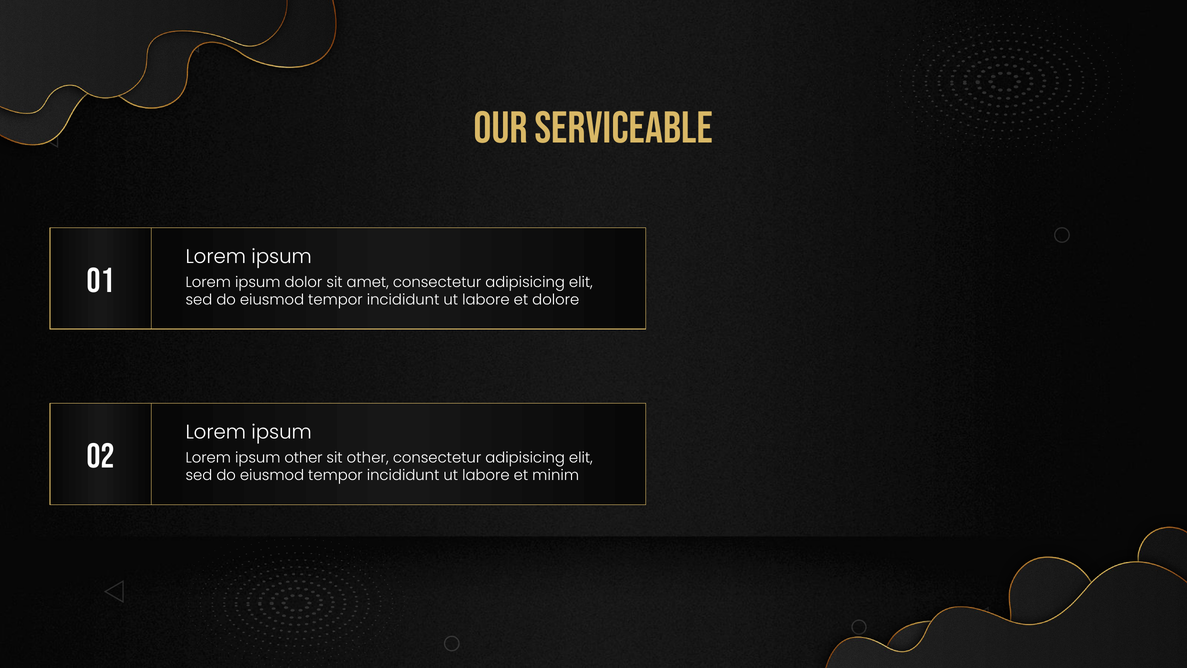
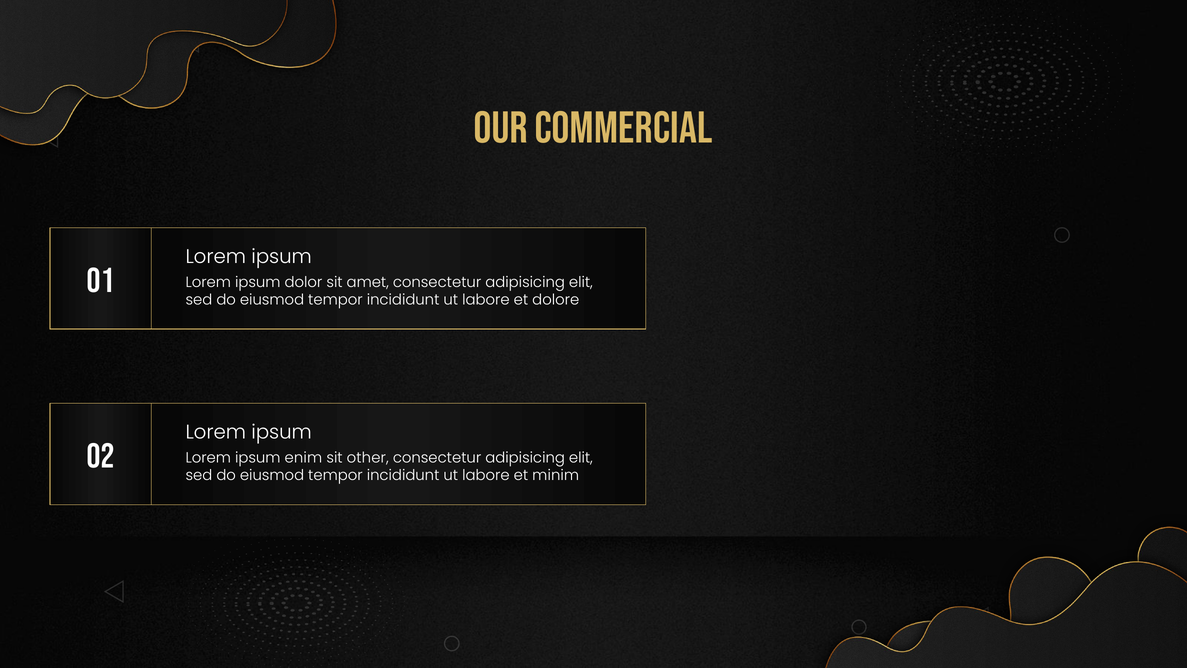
Serviceable: Serviceable -> Commercial (624, 128)
ipsum other: other -> enim (303, 458)
